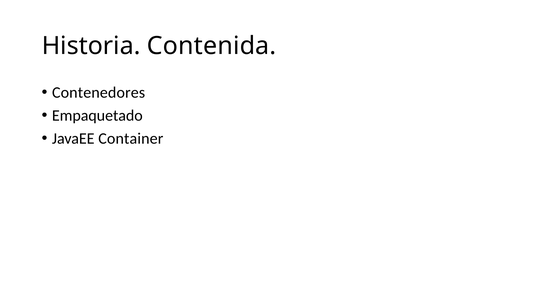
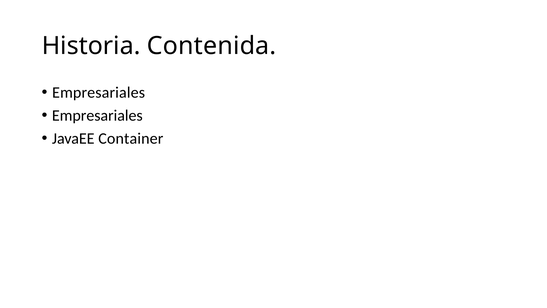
Contenedores: Contenedores -> Empresariales (99, 92)
Empaquetado: Empaquetado -> Empresariales (97, 115)
